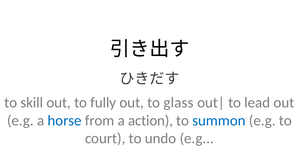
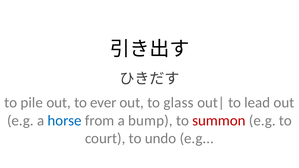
skill: skill -> pile (32, 103)
fully: fully -> ever (103, 103)
action: action -> bump (150, 121)
summon colour: blue -> red (219, 121)
